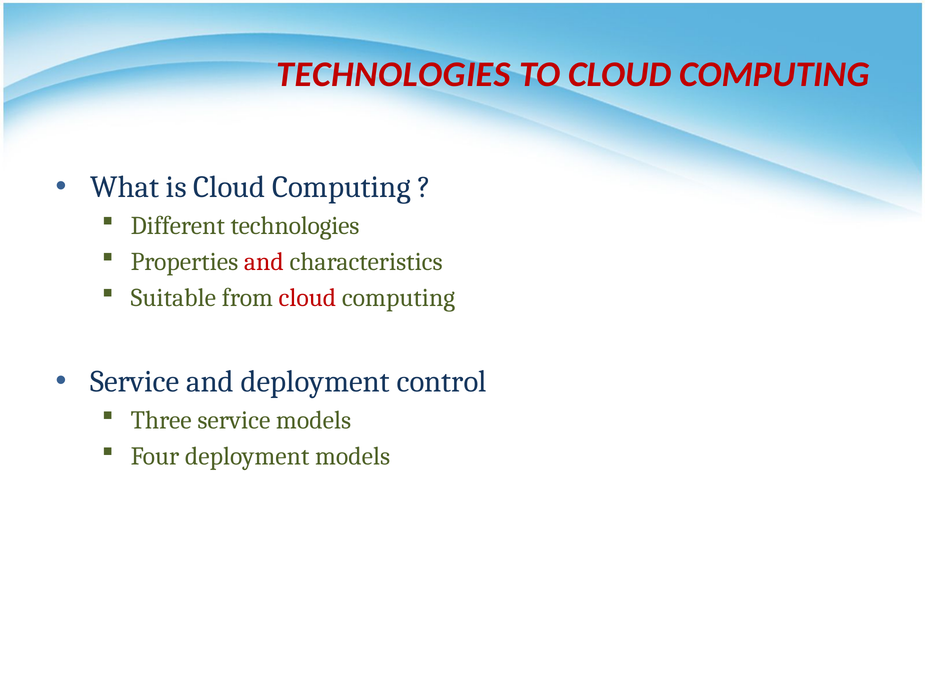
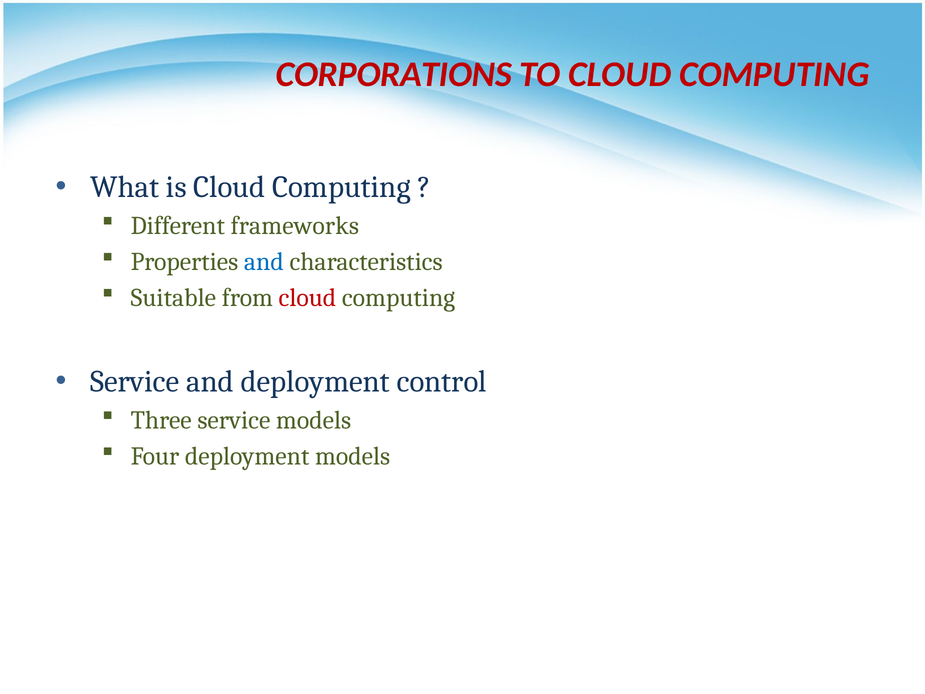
TECHNOLOGIES: TECHNOLOGIES -> CORPORATIONS (394, 74)
Different technologies: technologies -> frameworks (295, 226)
and colour: red -> blue (264, 262)
